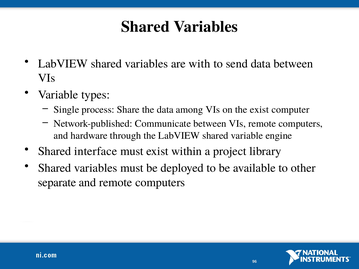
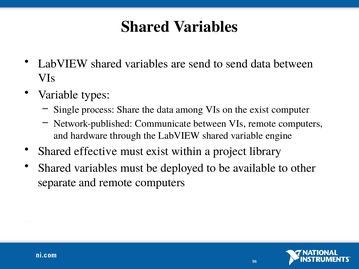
are with: with -> send (200, 64)
interface: interface -> effective (96, 151)
